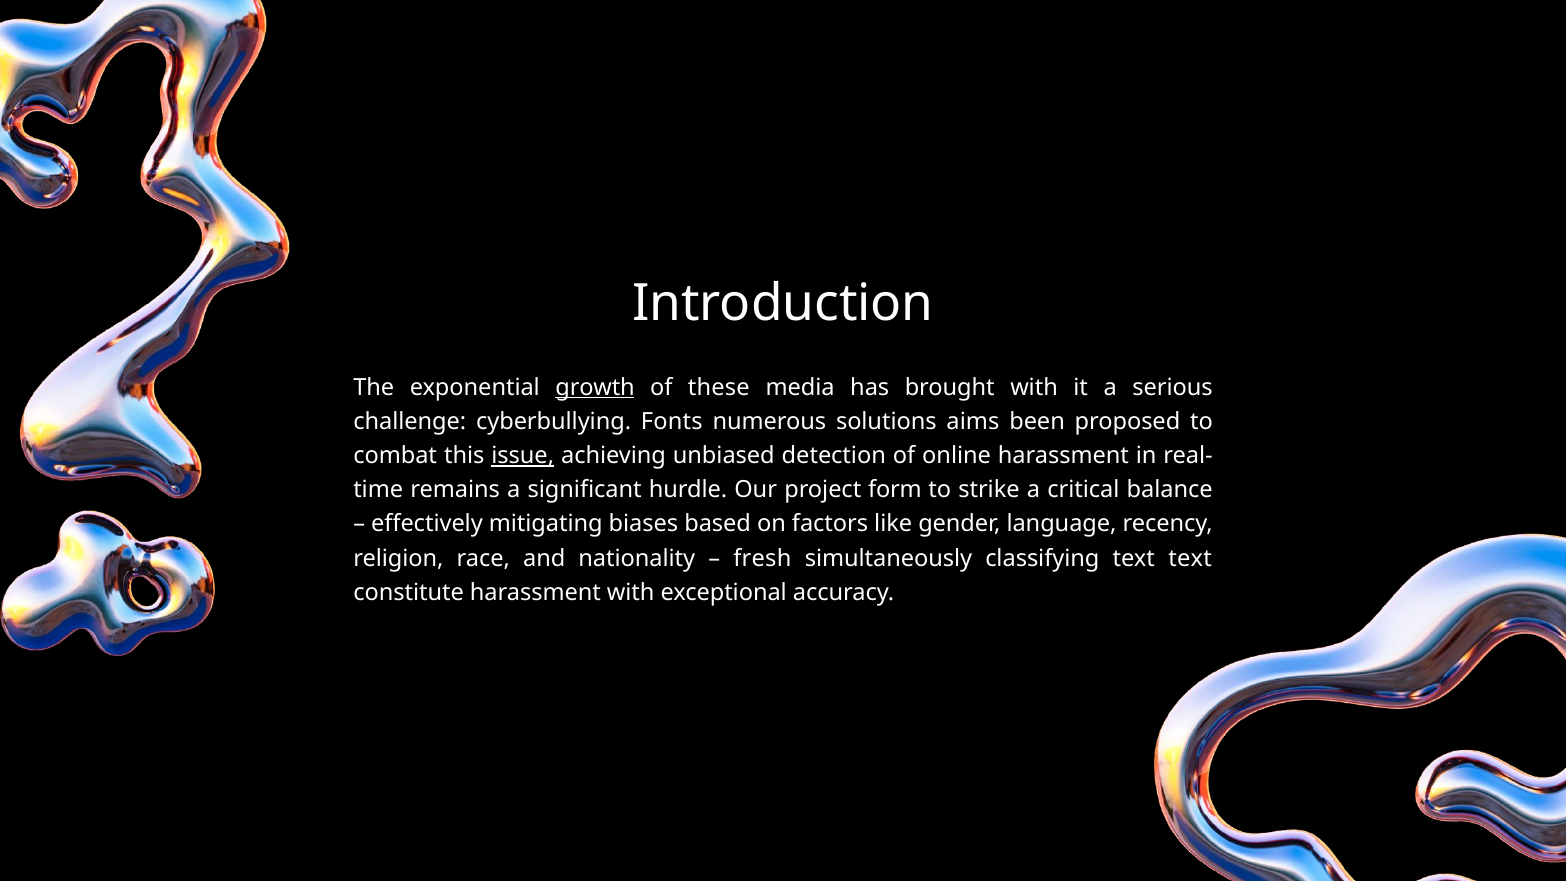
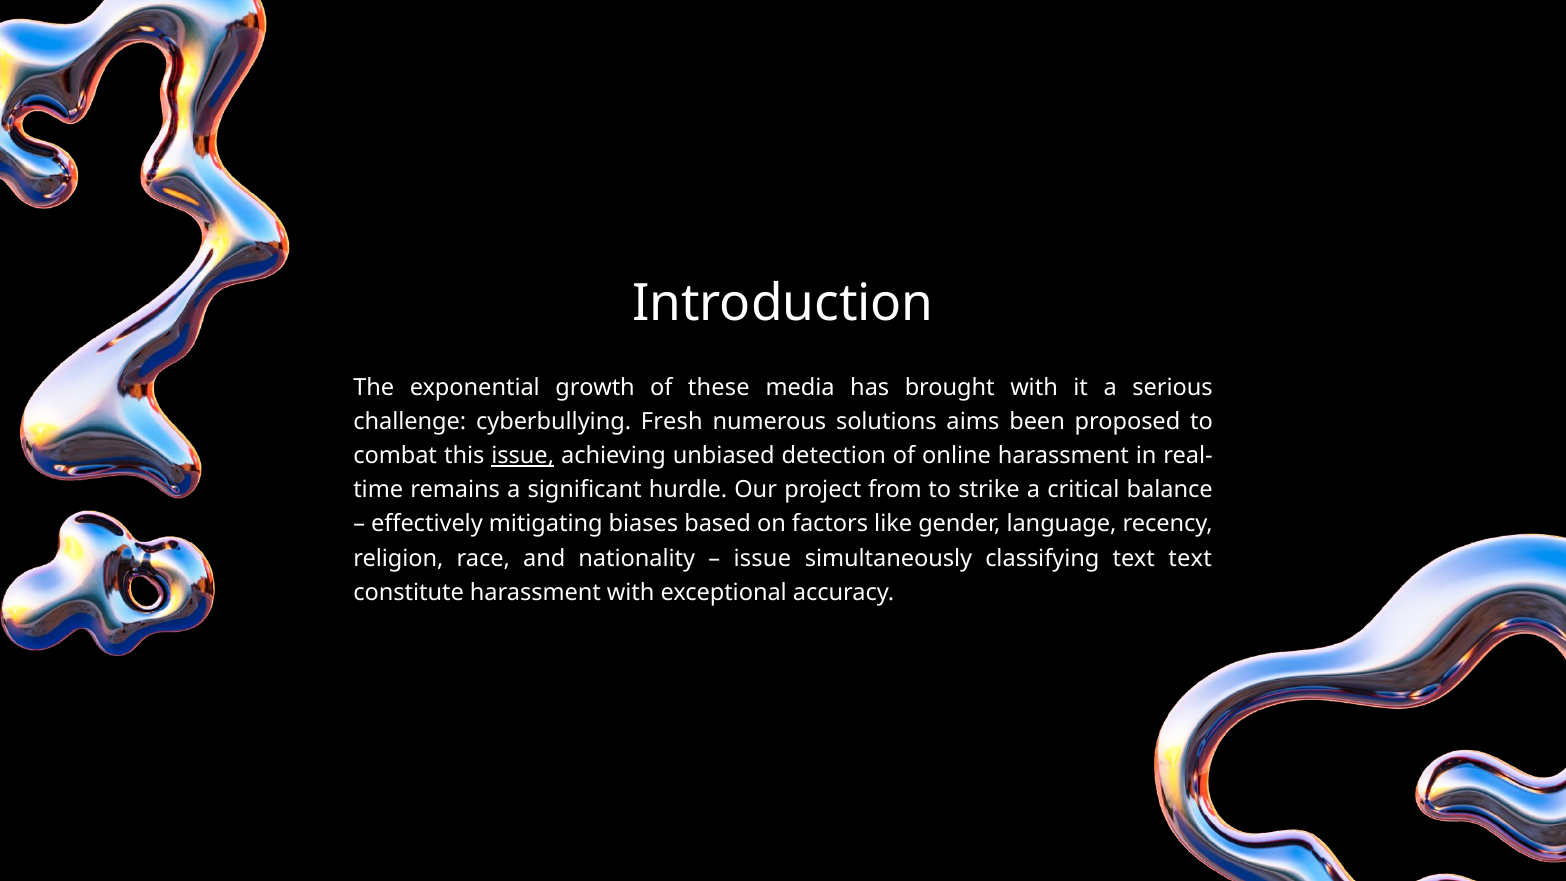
growth underline: present -> none (595, 388)
Fonts: Fonts -> Fresh (672, 422)
form: form -> from (895, 490)
fresh: fresh -> issue (762, 558)
